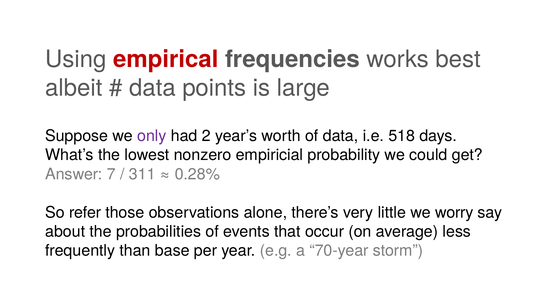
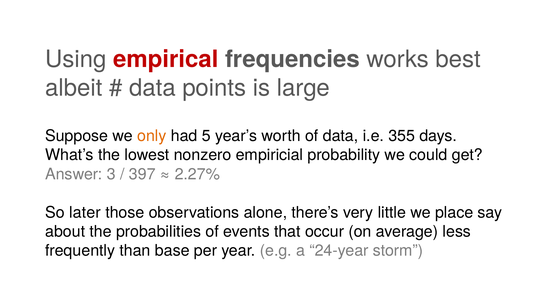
only colour: purple -> orange (152, 136)
2: 2 -> 5 (206, 136)
518: 518 -> 355 (402, 136)
7: 7 -> 3 (111, 174)
311: 311 -> 397 (142, 174)
0.28%: 0.28% -> 2.27% (197, 174)
refer: refer -> later (85, 213)
worry: worry -> place (454, 213)
70-year: 70-year -> 24-year (339, 251)
